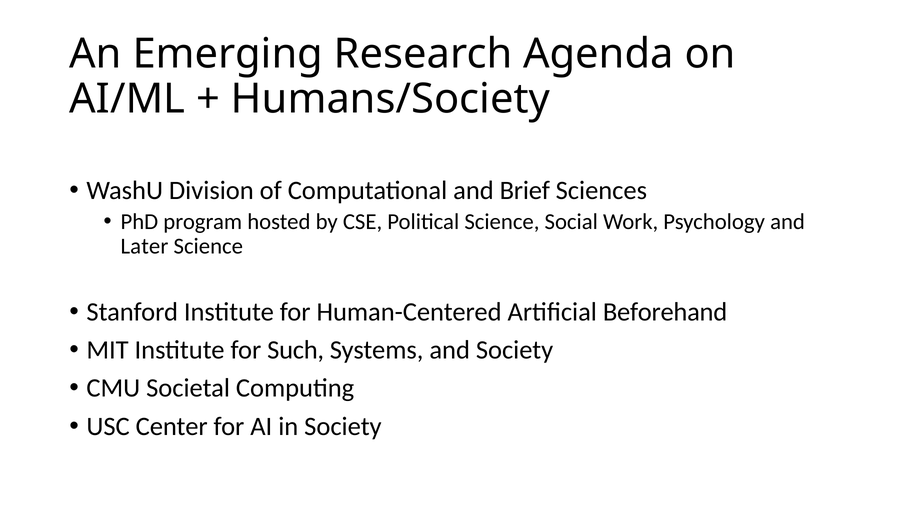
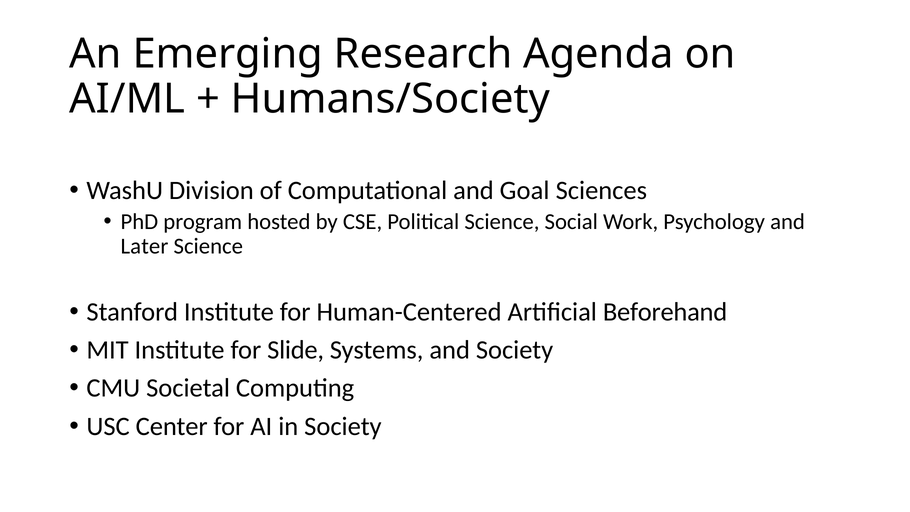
Brief: Brief -> Goal (525, 190)
Such: Such -> Slide (296, 350)
